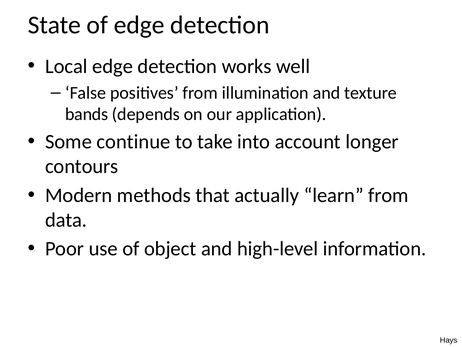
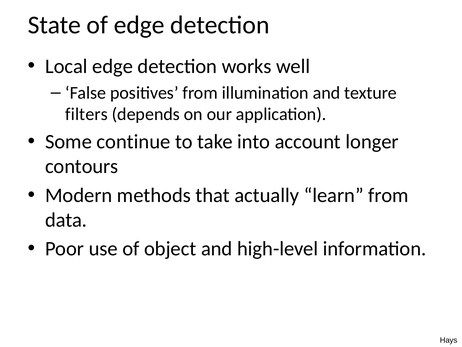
bands: bands -> filters (87, 114)
